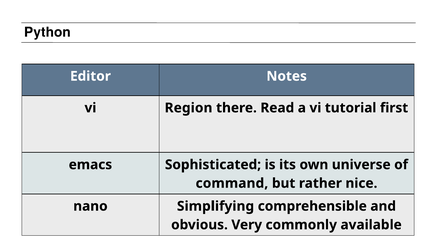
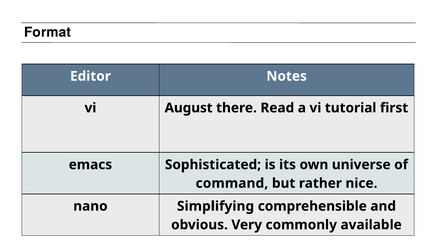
Python: Python -> Format (48, 32)
Region: Region -> August (189, 108)
